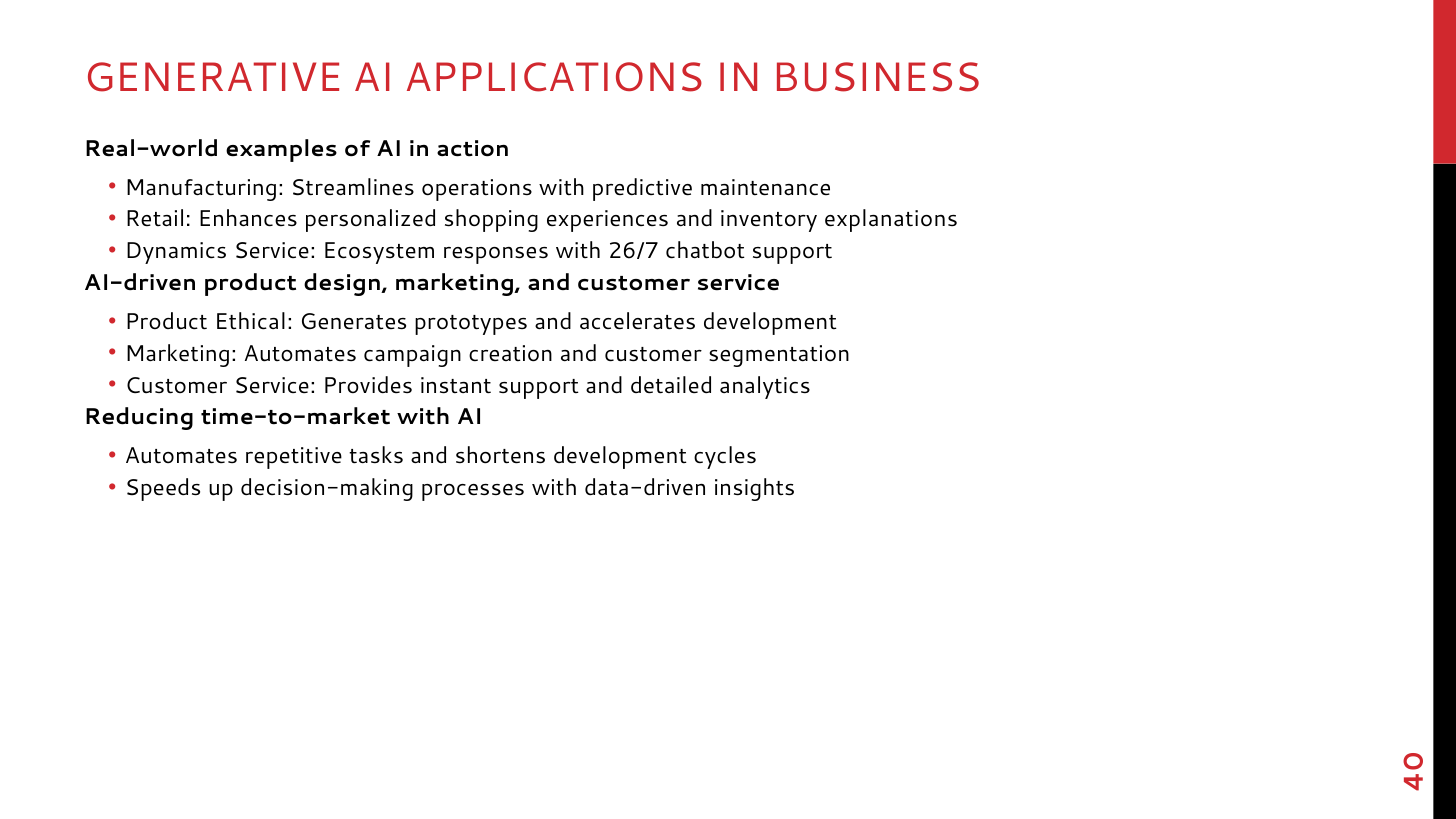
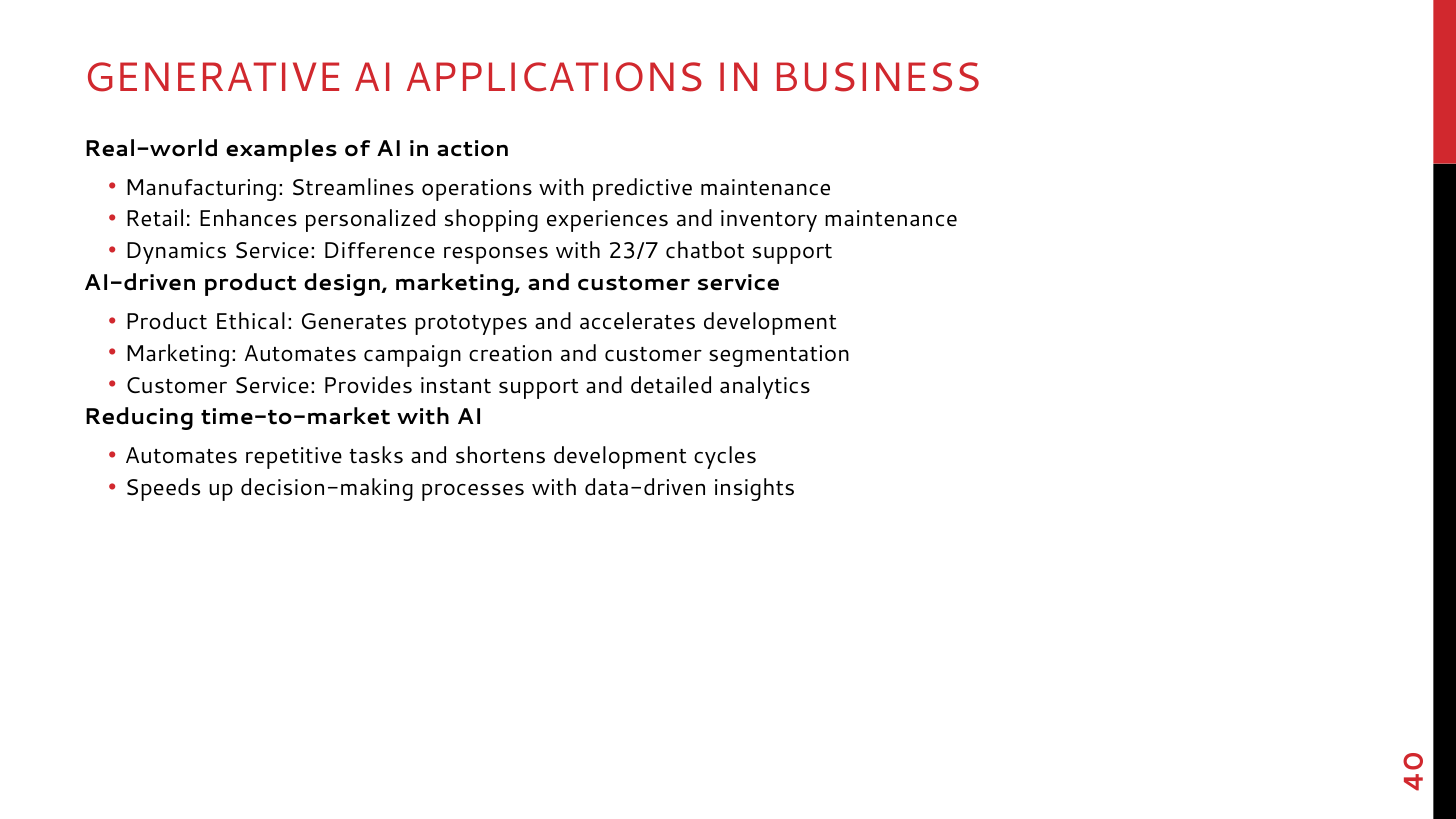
inventory explanations: explanations -> maintenance (891, 219)
Ecosystem: Ecosystem -> Difference (379, 251)
26/7: 26/7 -> 23/7 (633, 251)
